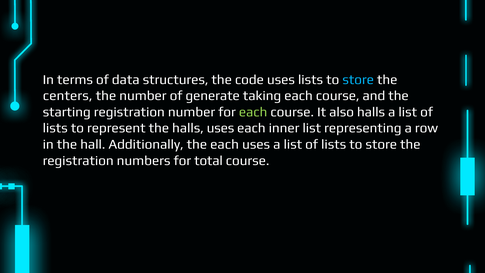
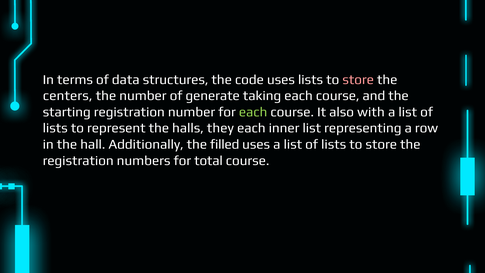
store colour: light blue -> pink (358, 80)
also halls: halls -> with (371, 112)
halls uses: uses -> they (220, 128)
the each: each -> filled (225, 144)
